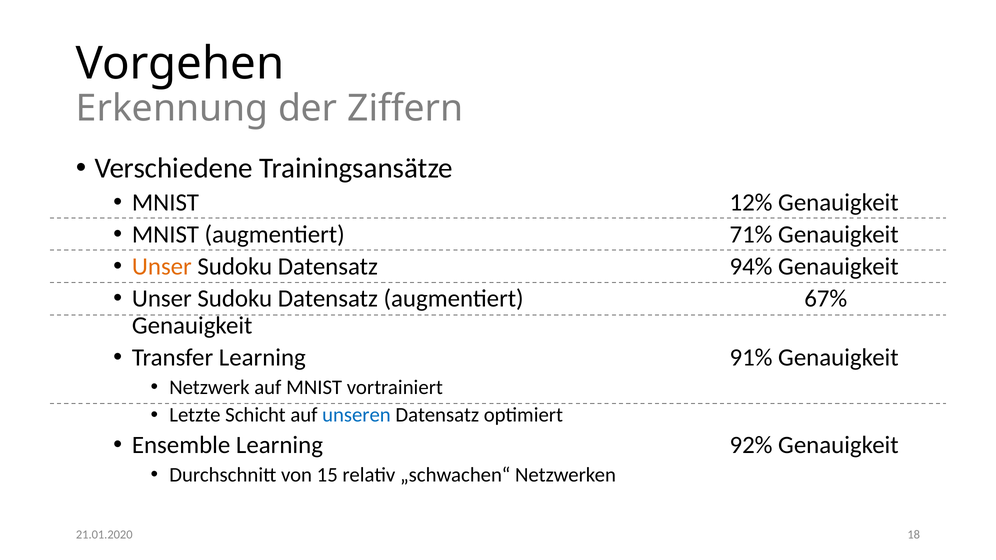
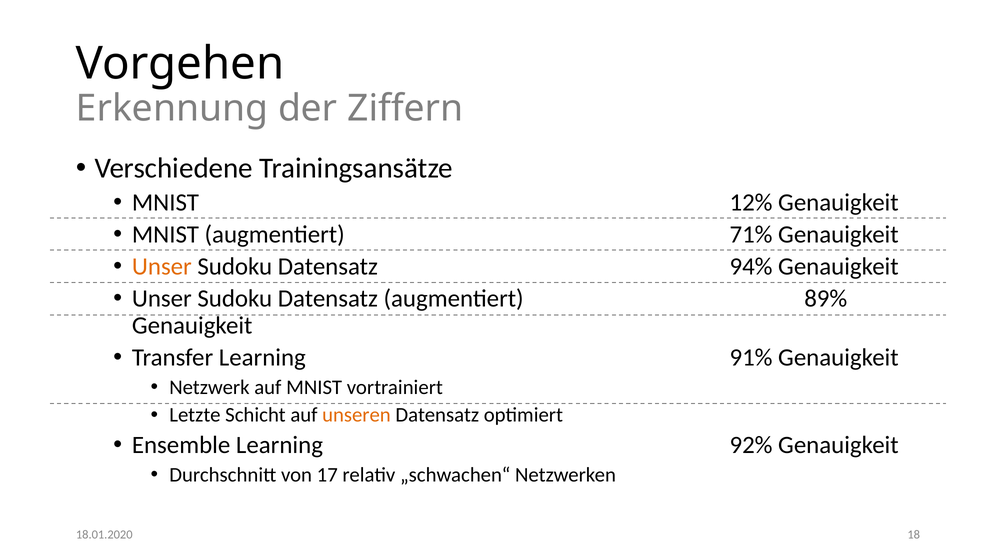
67%: 67% -> 89% (826, 299)
unseren colour: blue -> orange (357, 415)
15: 15 -> 17 (327, 475)
21.01.2020: 21.01.2020 -> 18.01.2020 (104, 535)
